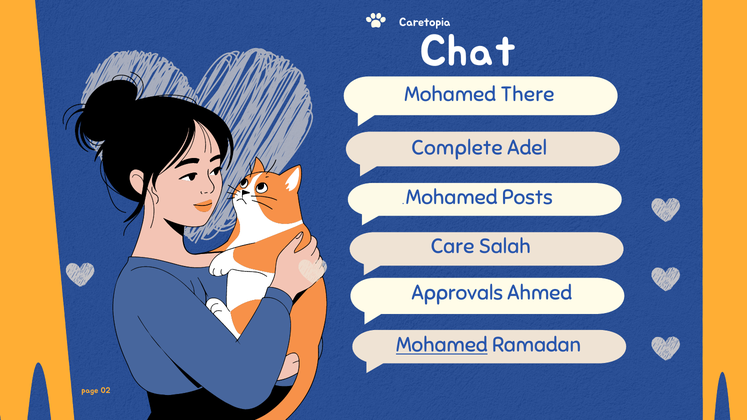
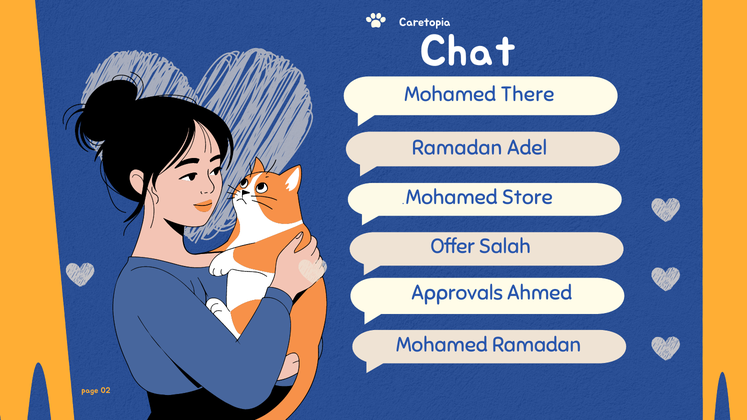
Complete: Complete -> Ramadan (457, 148)
Posts: Posts -> Store (527, 198)
Care: Care -> Offer (453, 247)
Mohamed underline: present -> none (442, 345)
